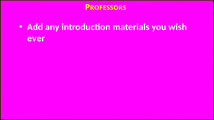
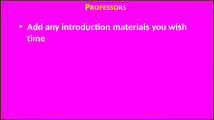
ever: ever -> time (36, 38)
